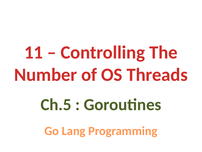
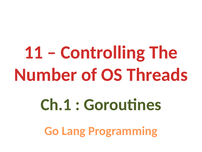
Ch.5: Ch.5 -> Ch.1 (56, 104)
